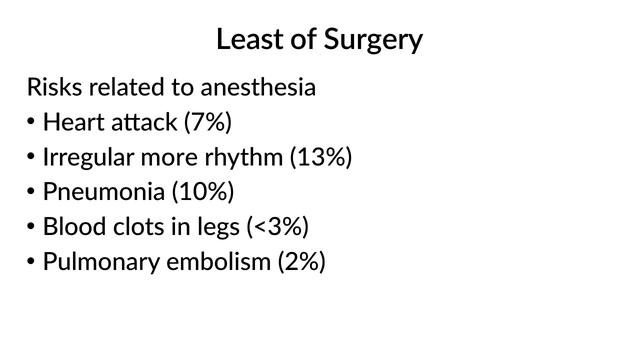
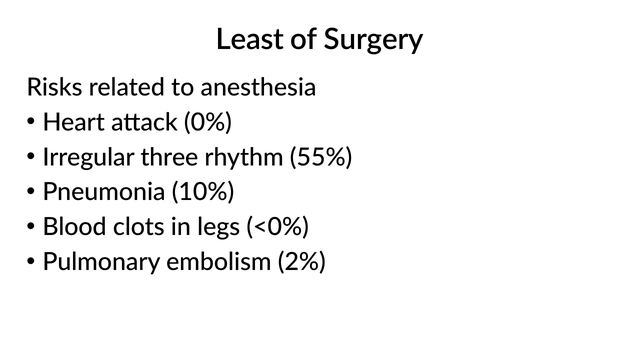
7%: 7% -> 0% (208, 122)
more: more -> three (169, 157)
13%: 13% -> 55% (321, 157)
<3%: <3% -> <0% (278, 227)
